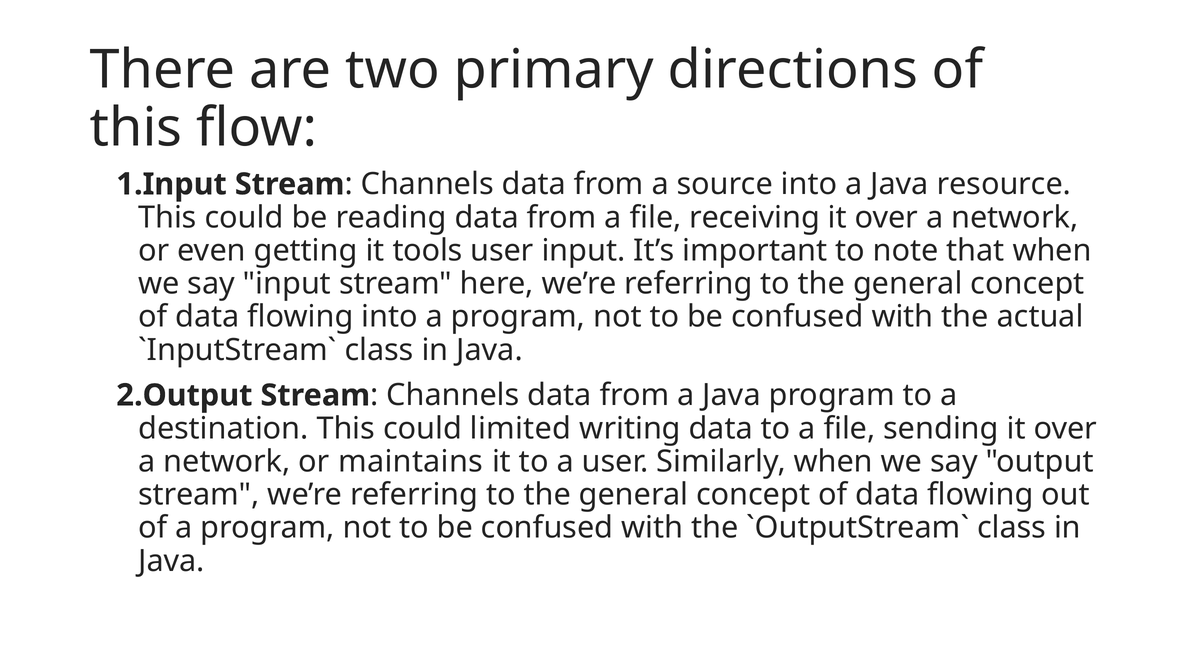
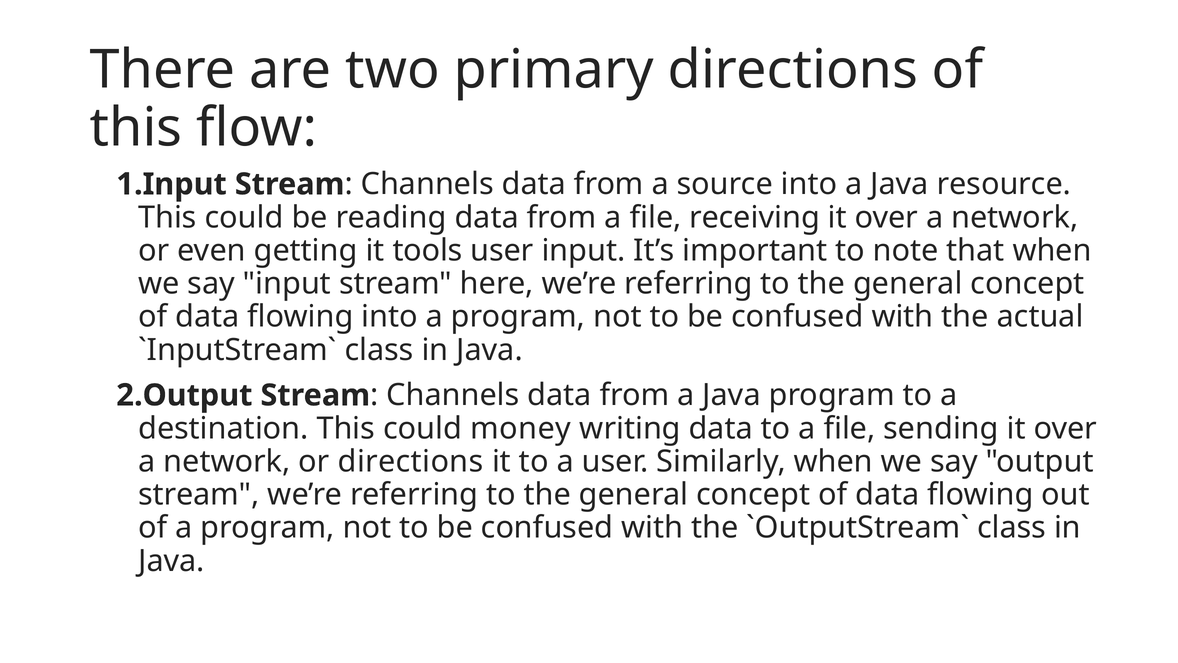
limited: limited -> money (521, 428)
or maintains: maintains -> directions (411, 461)
